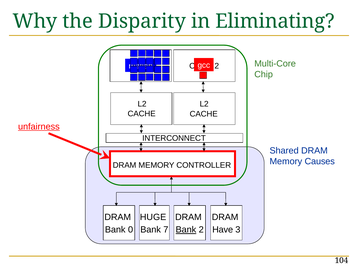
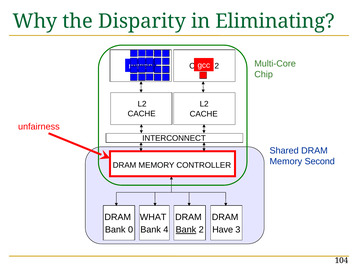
unfairness underline: present -> none (39, 126)
Causes: Causes -> Second (320, 161)
HUGE: HUGE -> WHAT (153, 217)
7: 7 -> 4 (166, 230)
